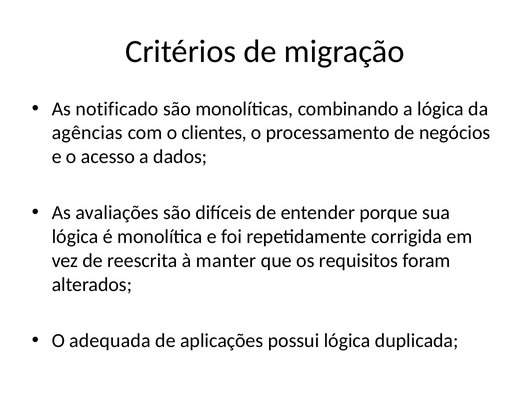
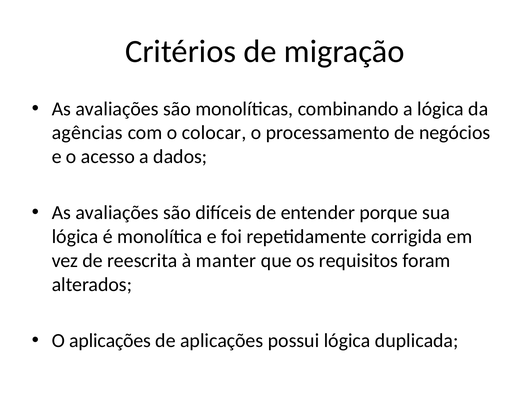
notificado: notificado -> avaliações (117, 109)
clientes: clientes -> colocar (214, 133)
O adequada: adequada -> aplicações (110, 340)
